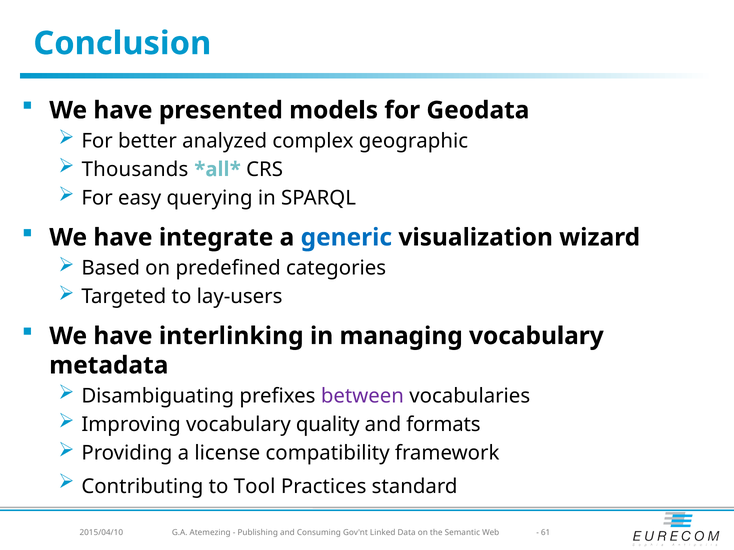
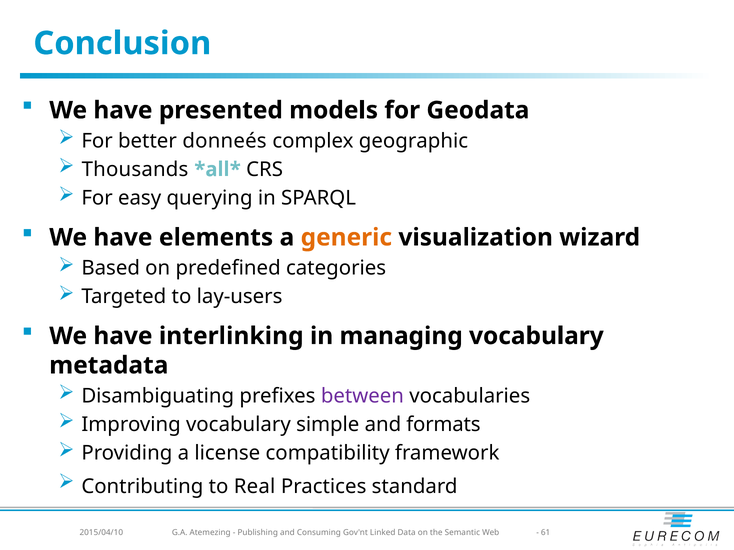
analyzed: analyzed -> donneés (225, 141)
integrate: integrate -> elements (216, 238)
generic colour: blue -> orange (346, 238)
quality: quality -> simple (328, 425)
Tool: Tool -> Real (255, 487)
